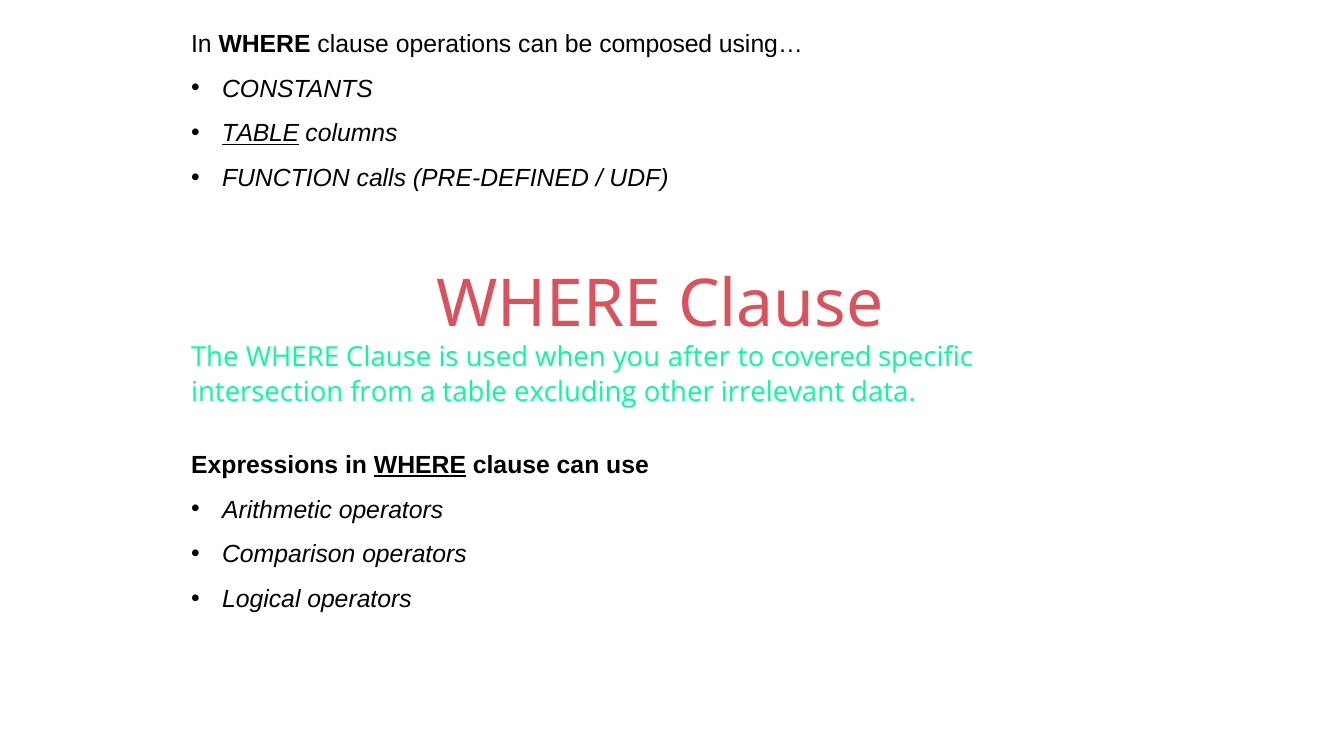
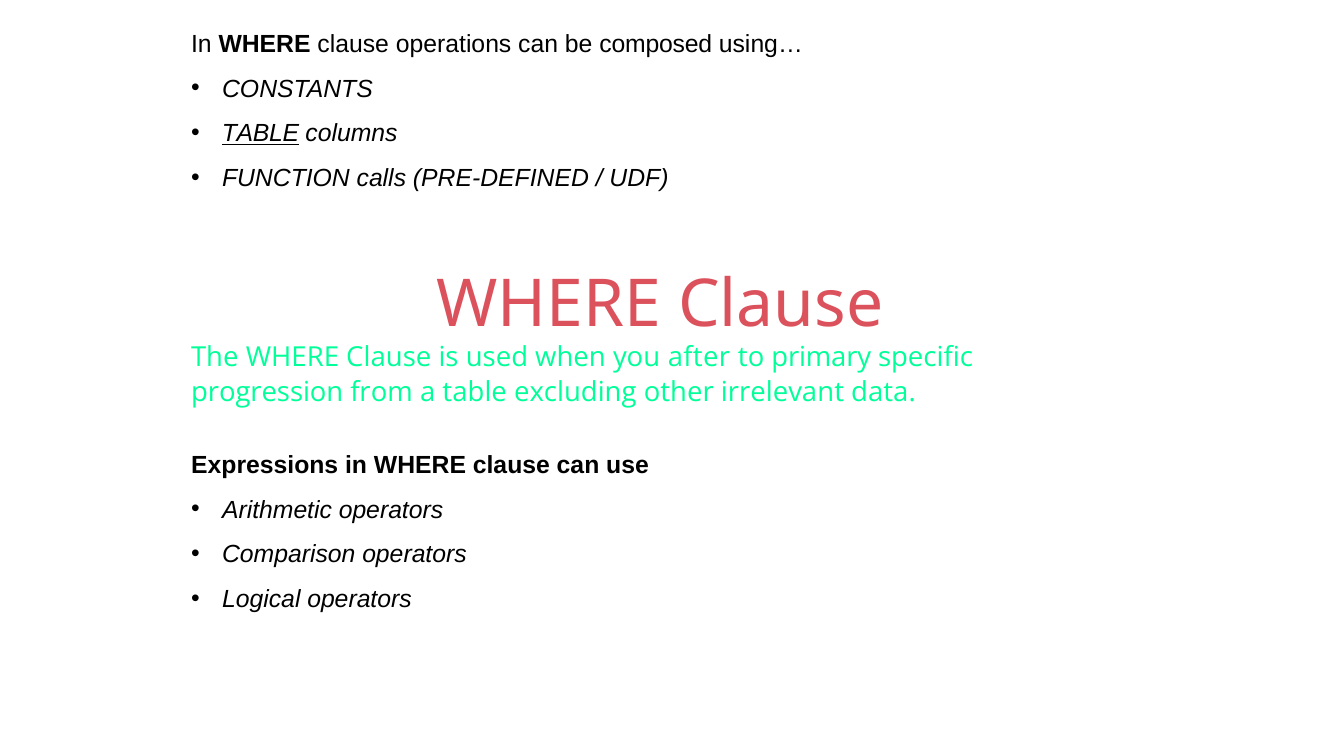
covered: covered -> primary (821, 357)
intersection: intersection -> progression (267, 392)
WHERE underline: present -> none (420, 465)
